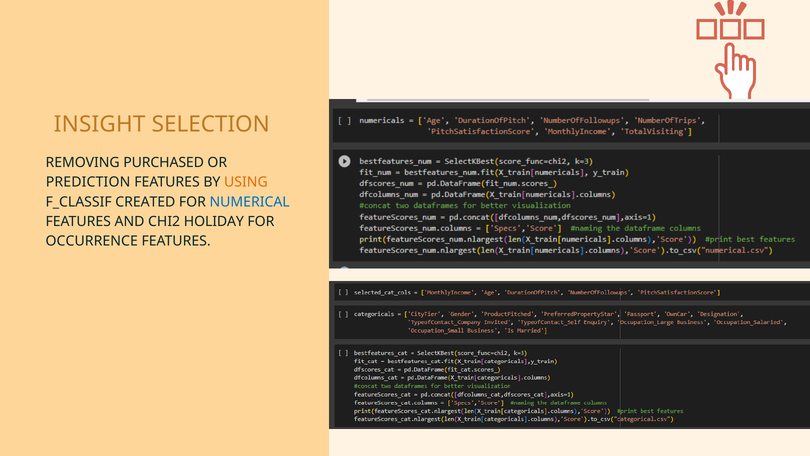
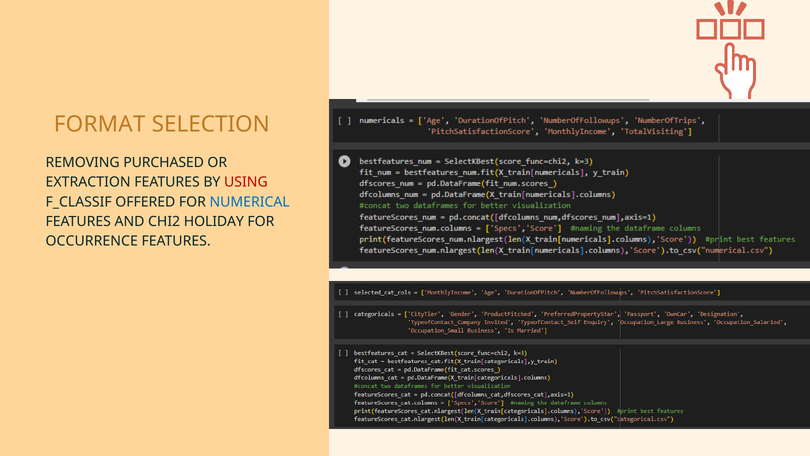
INSIGHT: INSIGHT -> FORMAT (100, 124)
PREDICTION: PREDICTION -> EXTRACTION (88, 182)
USING colour: orange -> red (246, 182)
CREATED: CREATED -> OFFERED (145, 202)
